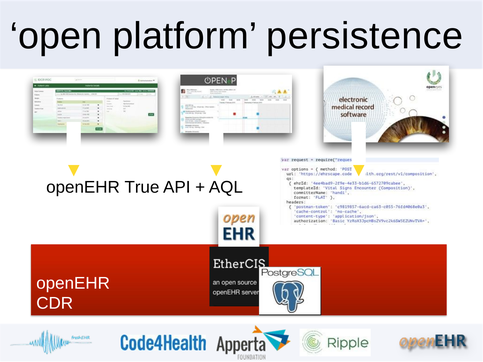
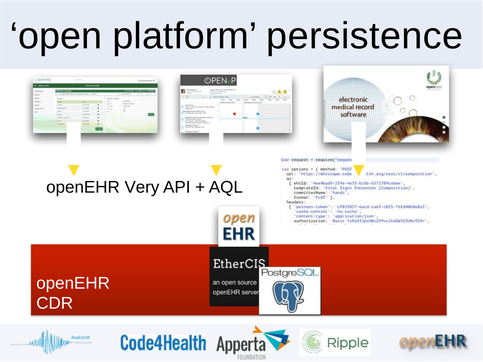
True: True -> Very (142, 187)
